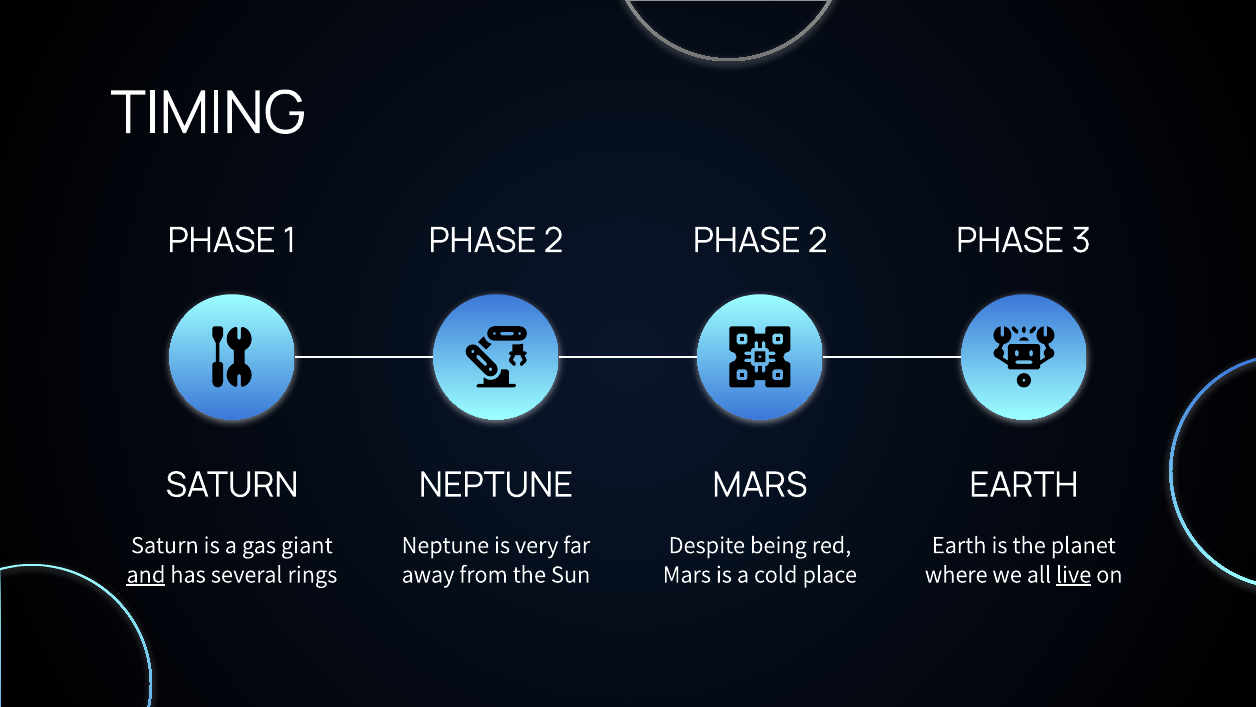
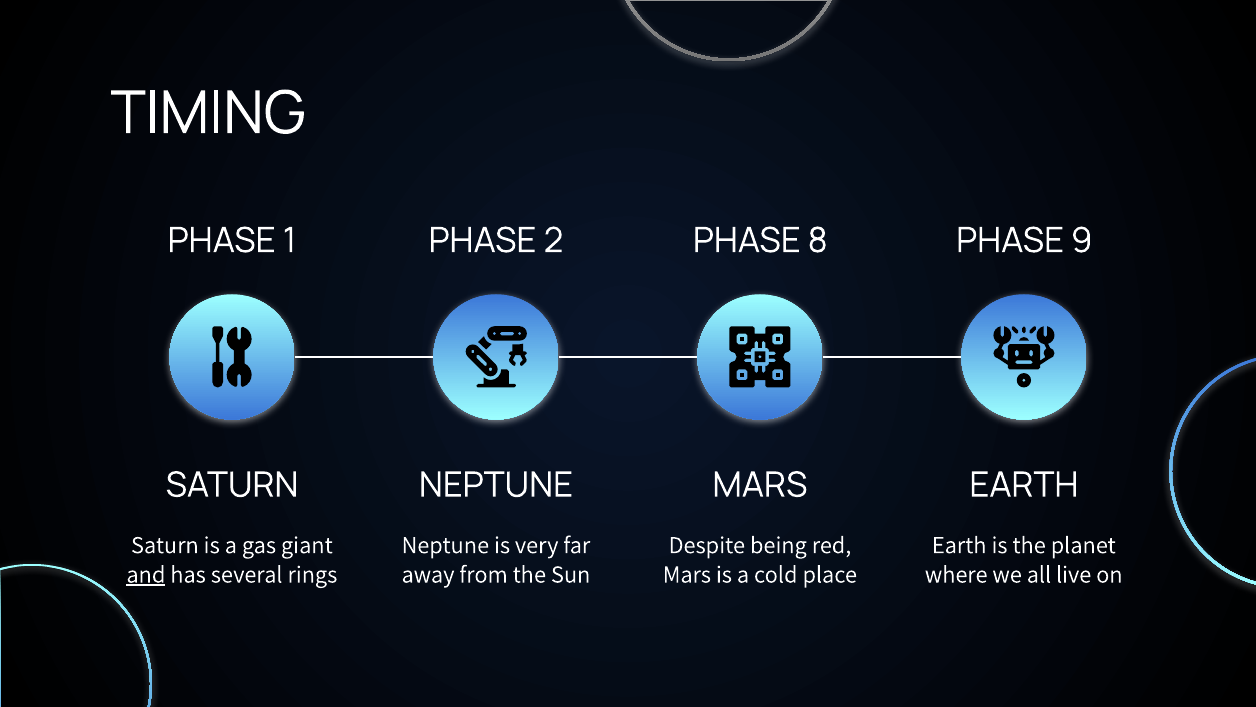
2: 2 -> 8 (818, 240)
3: 3 -> 9 (1082, 240)
live underline: present -> none (1074, 574)
